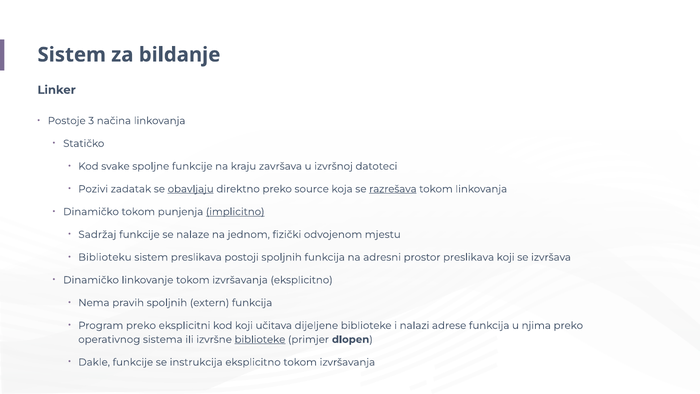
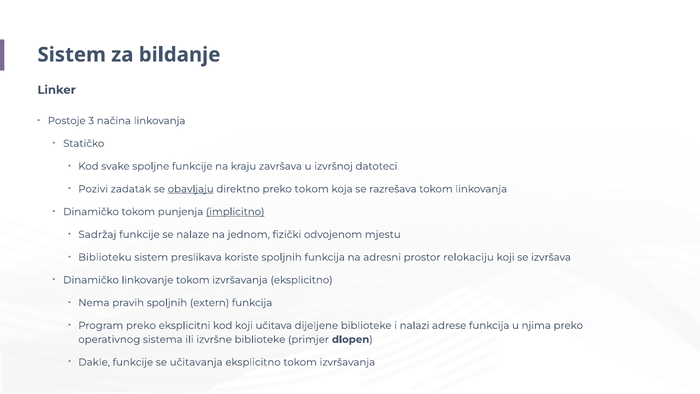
preko source: source -> tokom (312, 189)
razrešava underline: present -> none (393, 189)
postoji: postoji -> koriste (242, 257)
prostor preslikava: preslikava -> relokaciju (469, 257)
biblioteke underline: present -> none (260, 339)
instrukcija: instrukcija -> učitavanja (196, 362)
